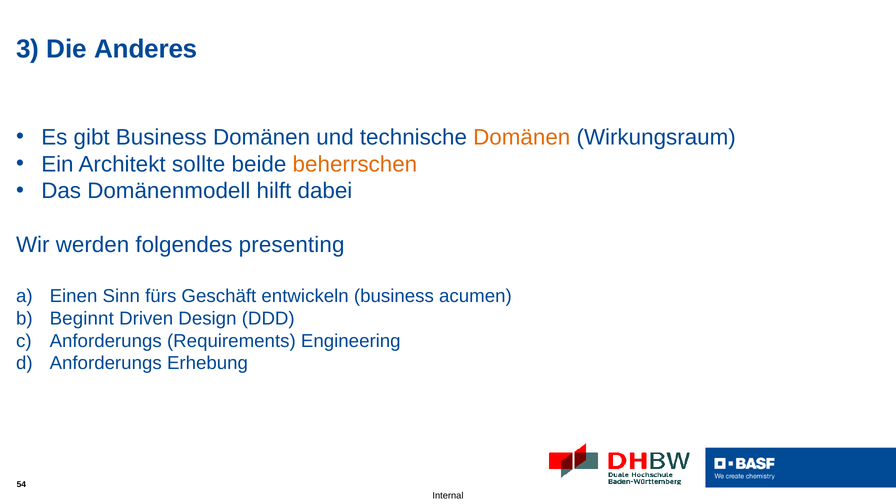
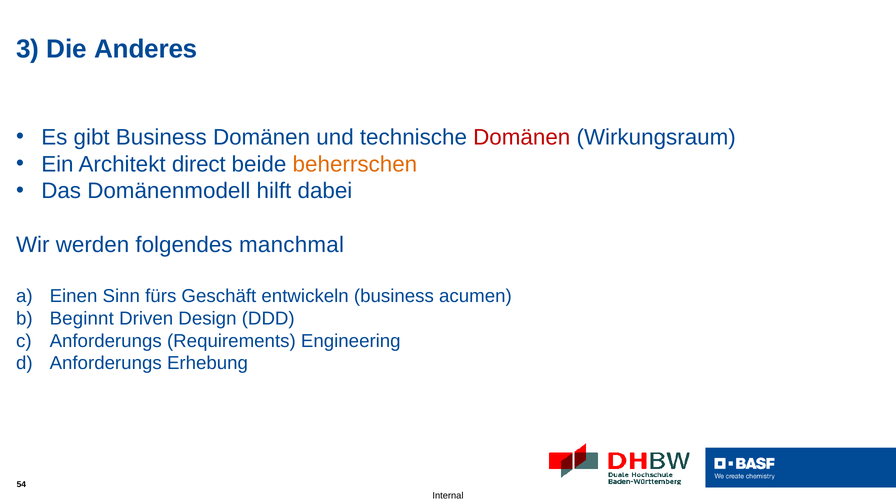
Domänen colour: orange -> red (522, 137)
sollte: sollte -> direct (199, 164)
presenting: presenting -> manchmal (292, 245)
